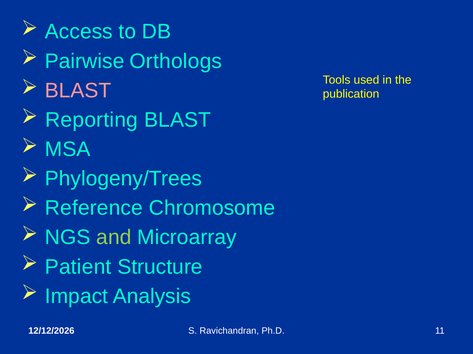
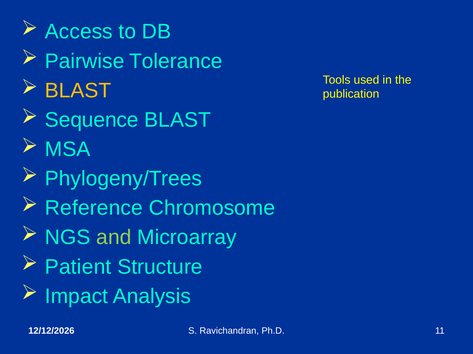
Orthologs: Orthologs -> Tolerance (176, 61)
BLAST colour: pink -> yellow (78, 91)
Reporting: Reporting -> Sequence (92, 120)
